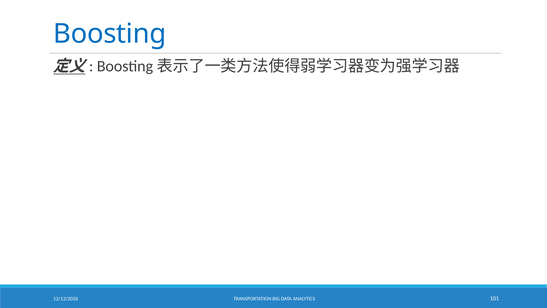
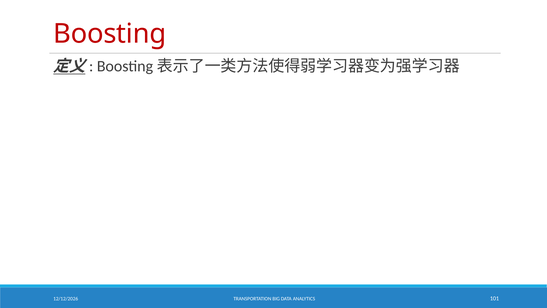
Boosting colour: blue -> red (110, 34)
